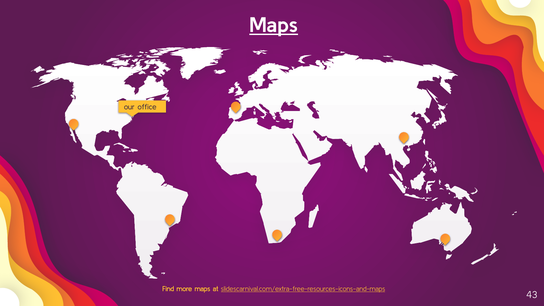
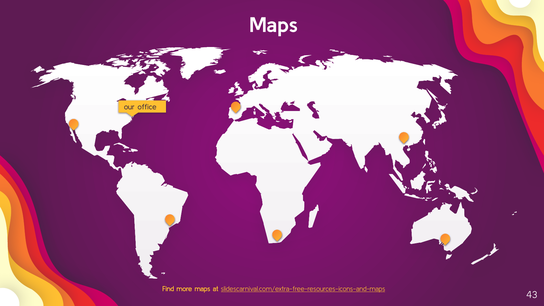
Maps underline: present -> none (274, 25)
